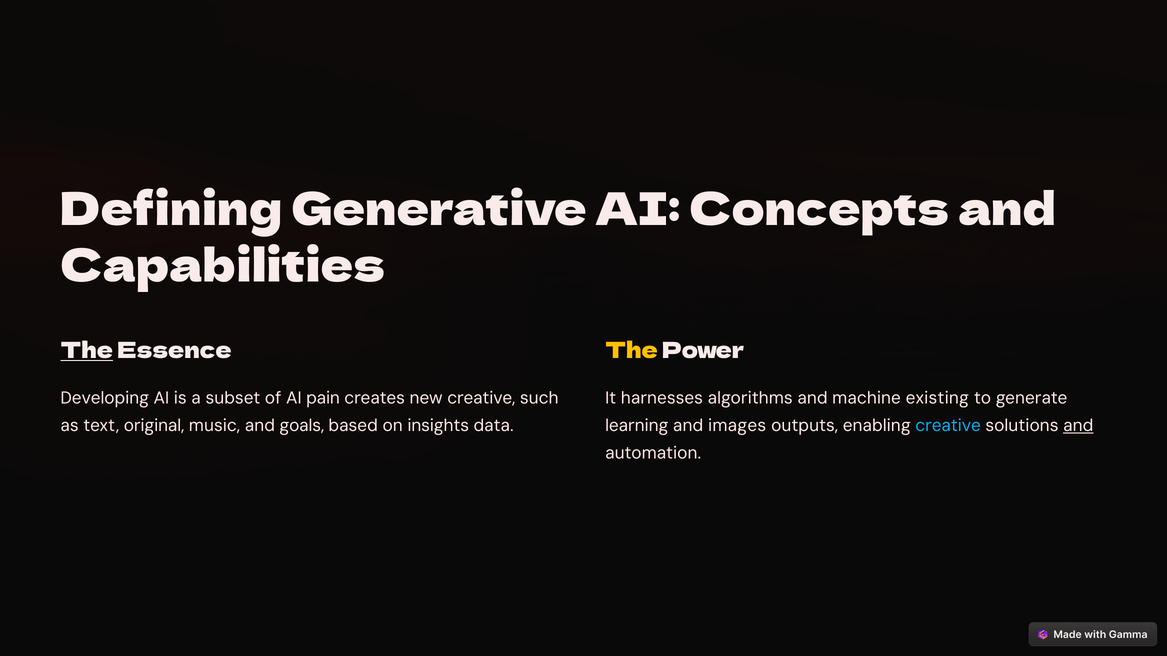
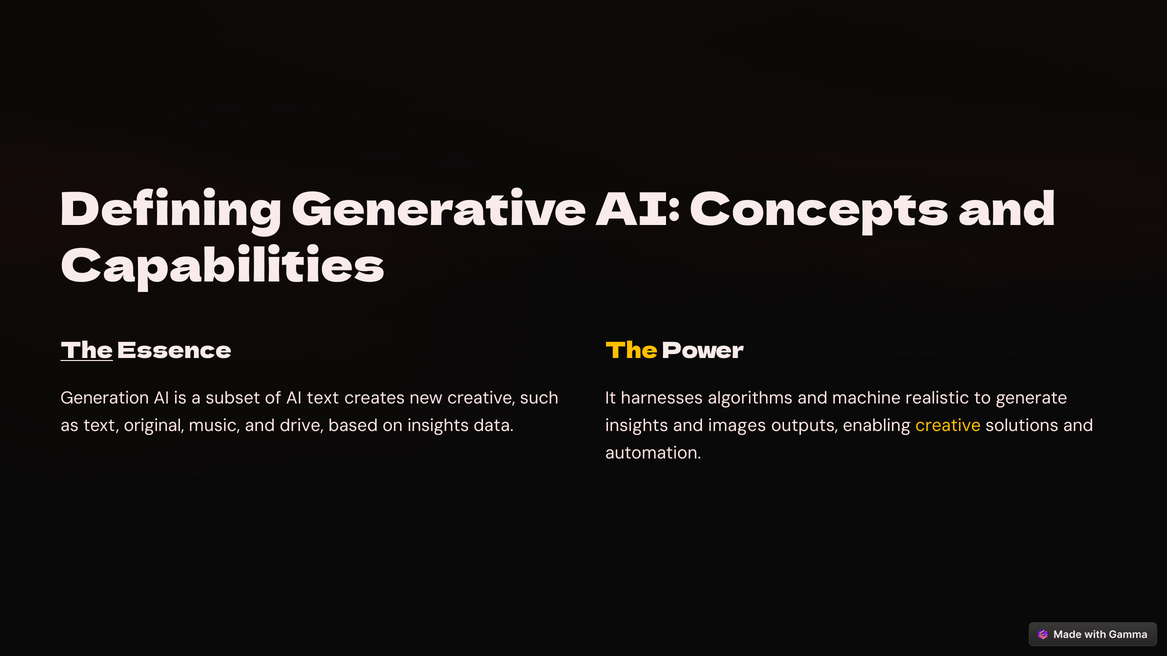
Developing: Developing -> Generation (105, 398)
AI pain: pain -> text (323, 398)
existing: existing -> realistic (937, 398)
goals: goals -> drive (302, 426)
learning: learning -> insights (637, 426)
creative colour: light blue -> yellow (948, 426)
and underline: present -> none (1078, 426)
